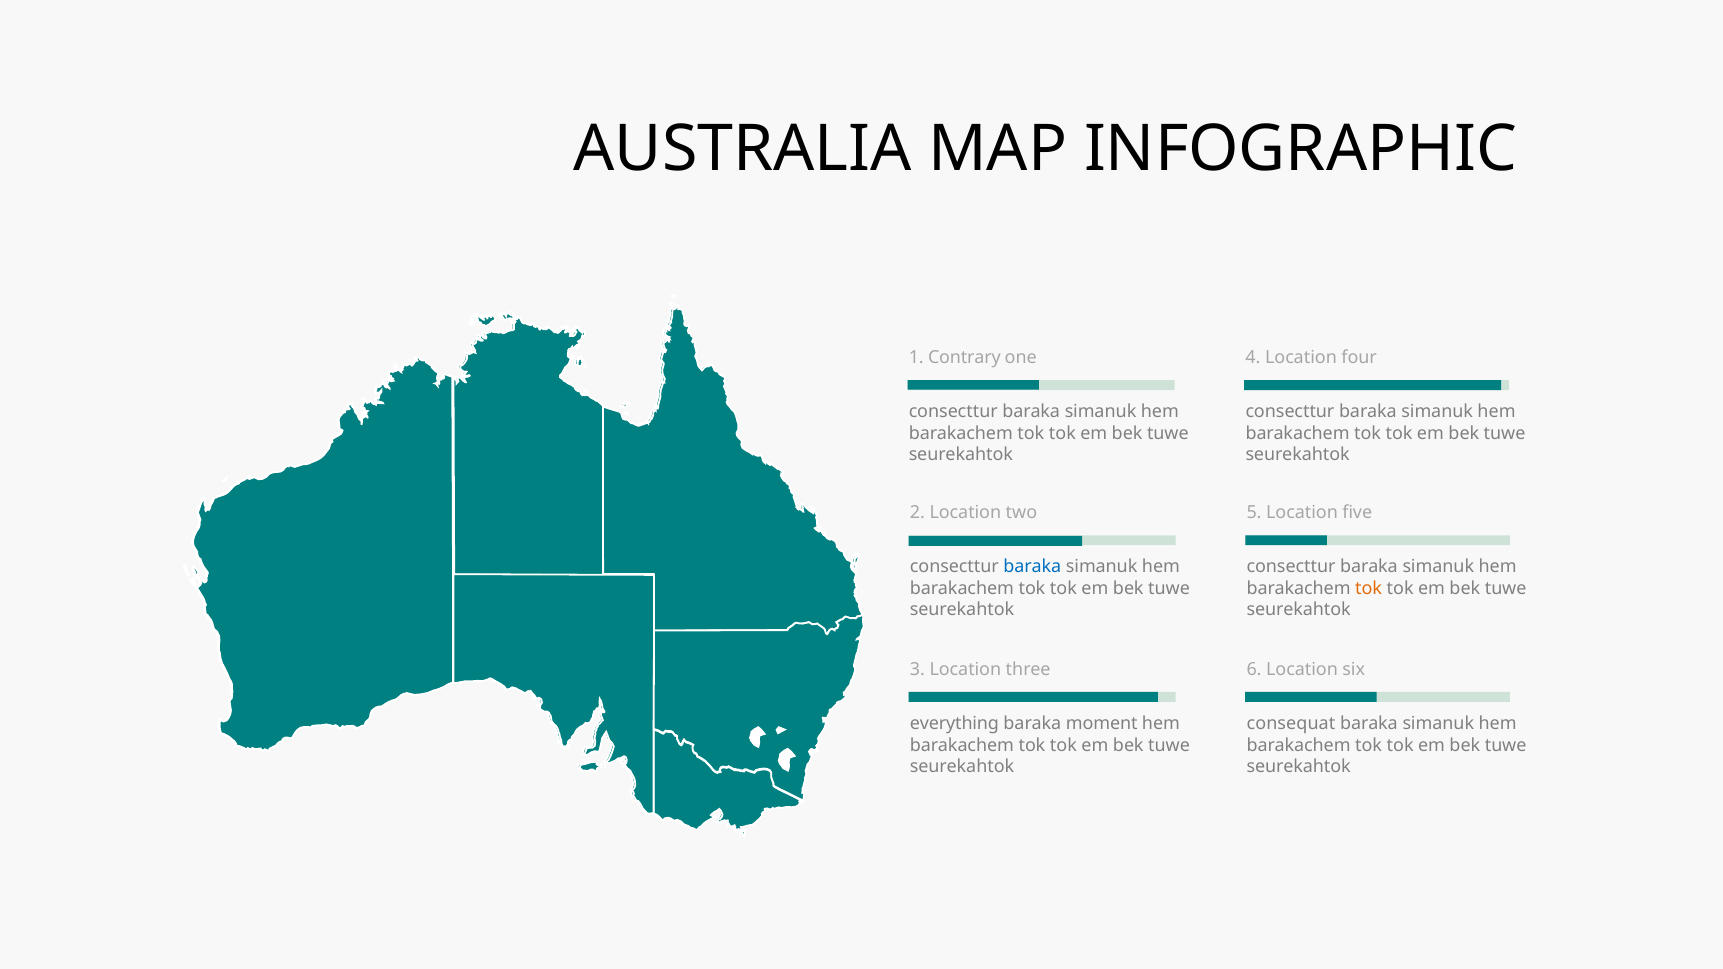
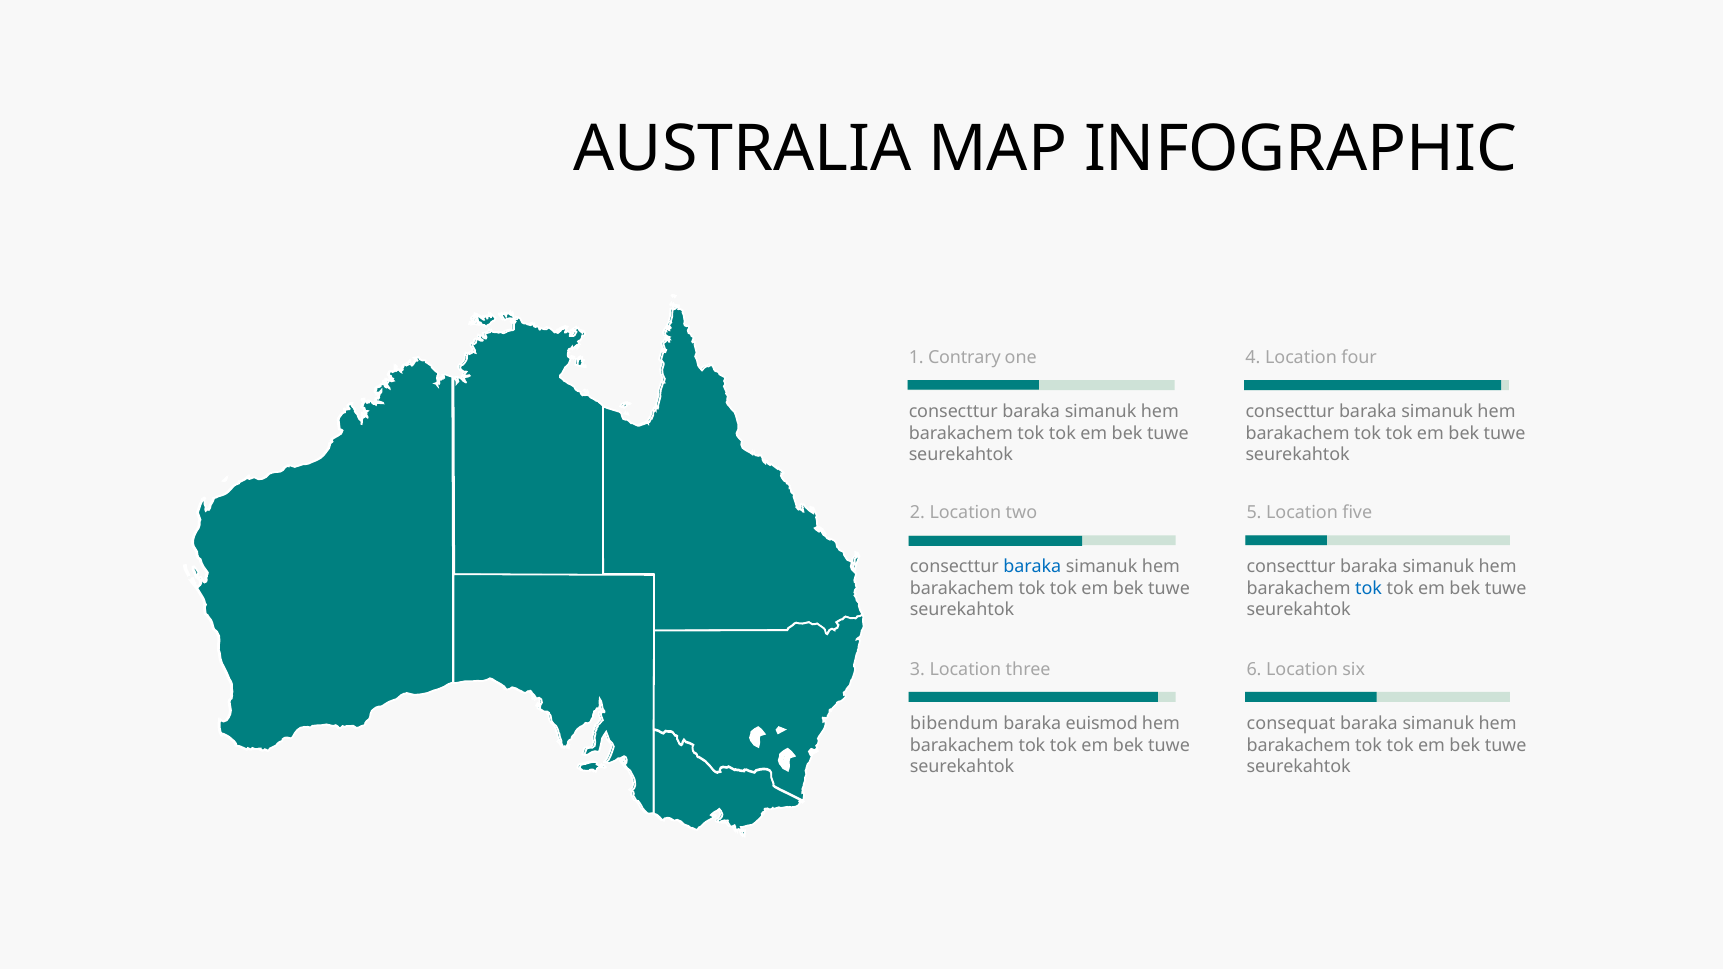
tok colour: orange -> blue (1369, 589)
everything: everything -> bibendum (954, 724)
moment: moment -> euismod (1102, 724)
